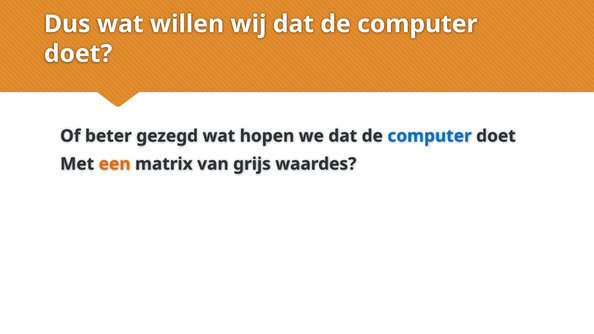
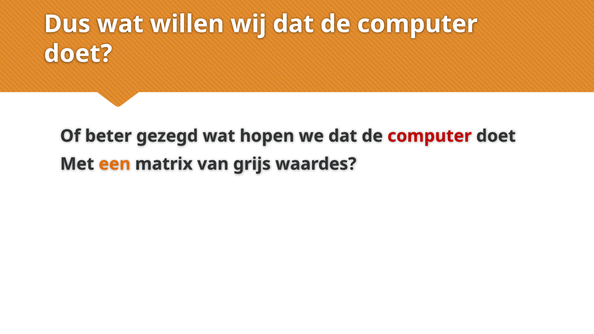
computer colour: blue -> red (430, 136)
